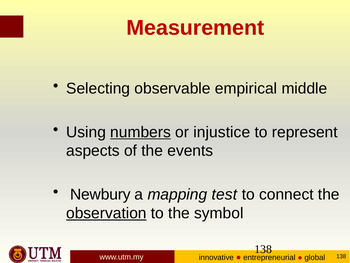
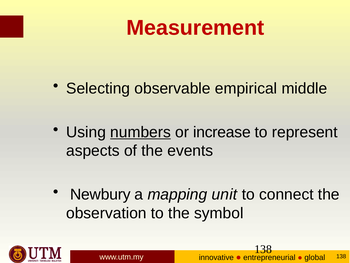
injustice: injustice -> increase (222, 132)
test: test -> unit (224, 194)
observation underline: present -> none (106, 213)
